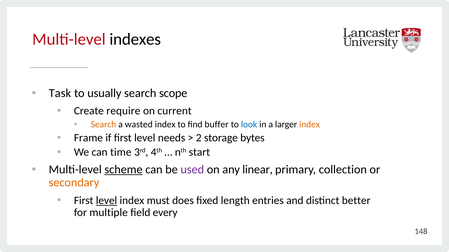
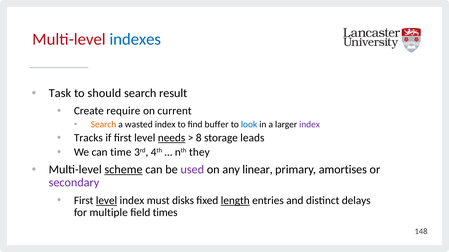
indexes colour: black -> blue (135, 39)
usually: usually -> should (104, 93)
scope: scope -> result (173, 93)
index colour: orange -> purple (310, 125)
Frame: Frame -> Tracks (88, 138)
needs underline: none -> present (172, 138)
2: 2 -> 8 (199, 138)
bytes: bytes -> leads (252, 138)
start: start -> they (199, 153)
collection: collection -> amortises (343, 170)
secondary colour: orange -> purple (74, 183)
does: does -> disks (183, 201)
length underline: none -> present (235, 201)
better: better -> delays (356, 201)
every: every -> times (165, 213)
